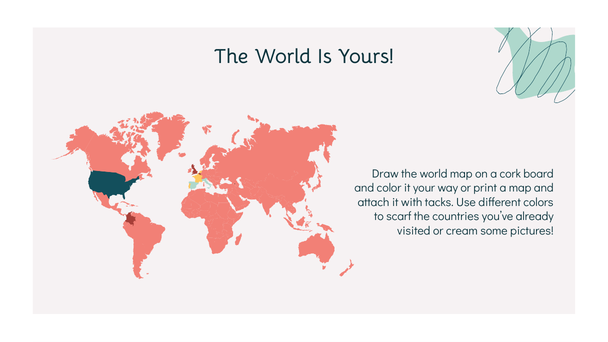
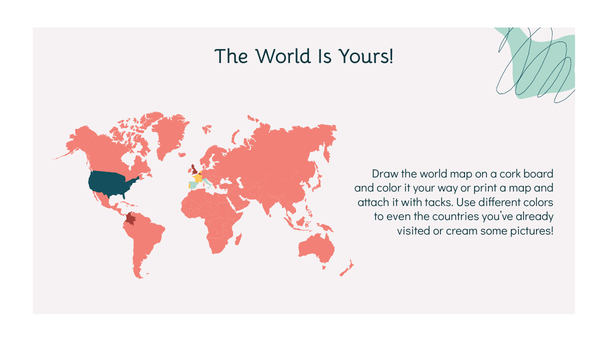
scarf: scarf -> even (399, 216)
